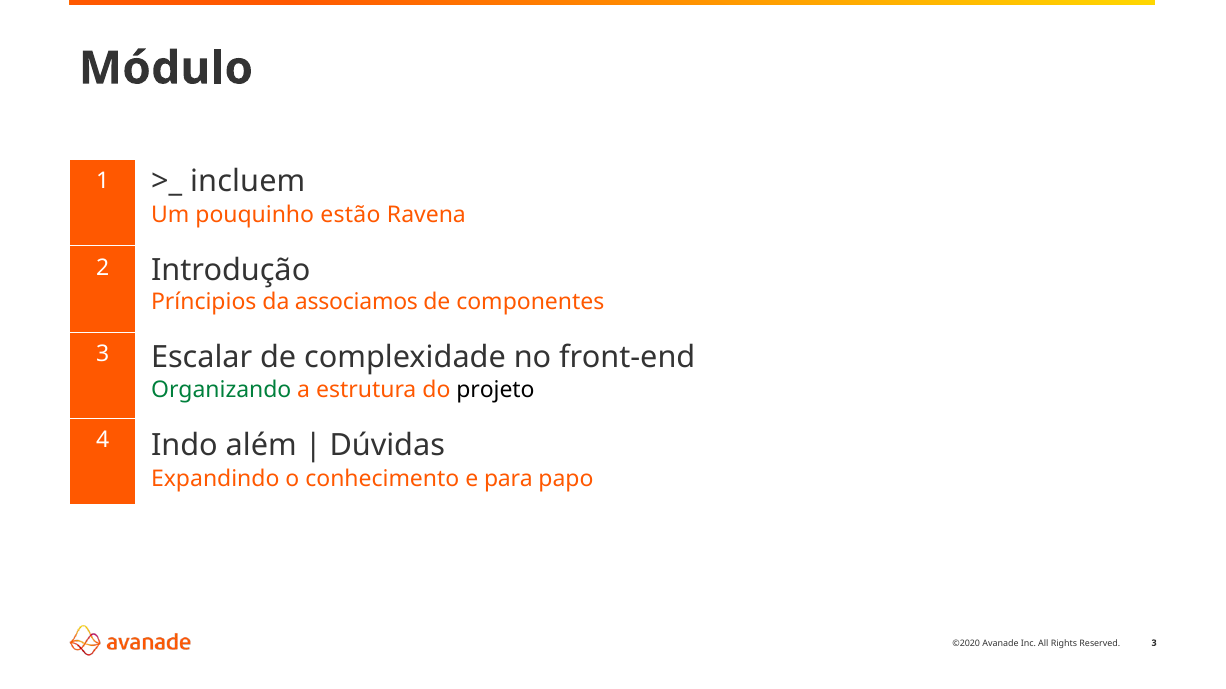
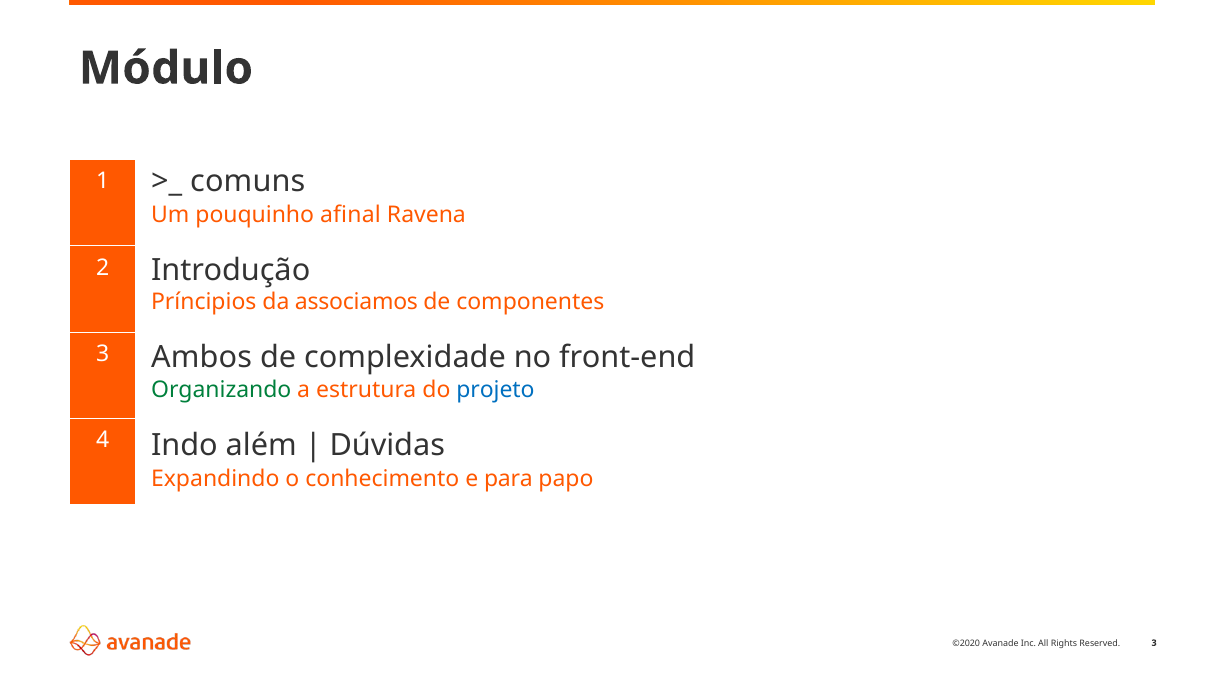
incluem: incluem -> comuns (248, 182)
estão: estão -> afinal (350, 215)
Escalar: Escalar -> Ambos (202, 358)
projeto colour: black -> blue (496, 390)
